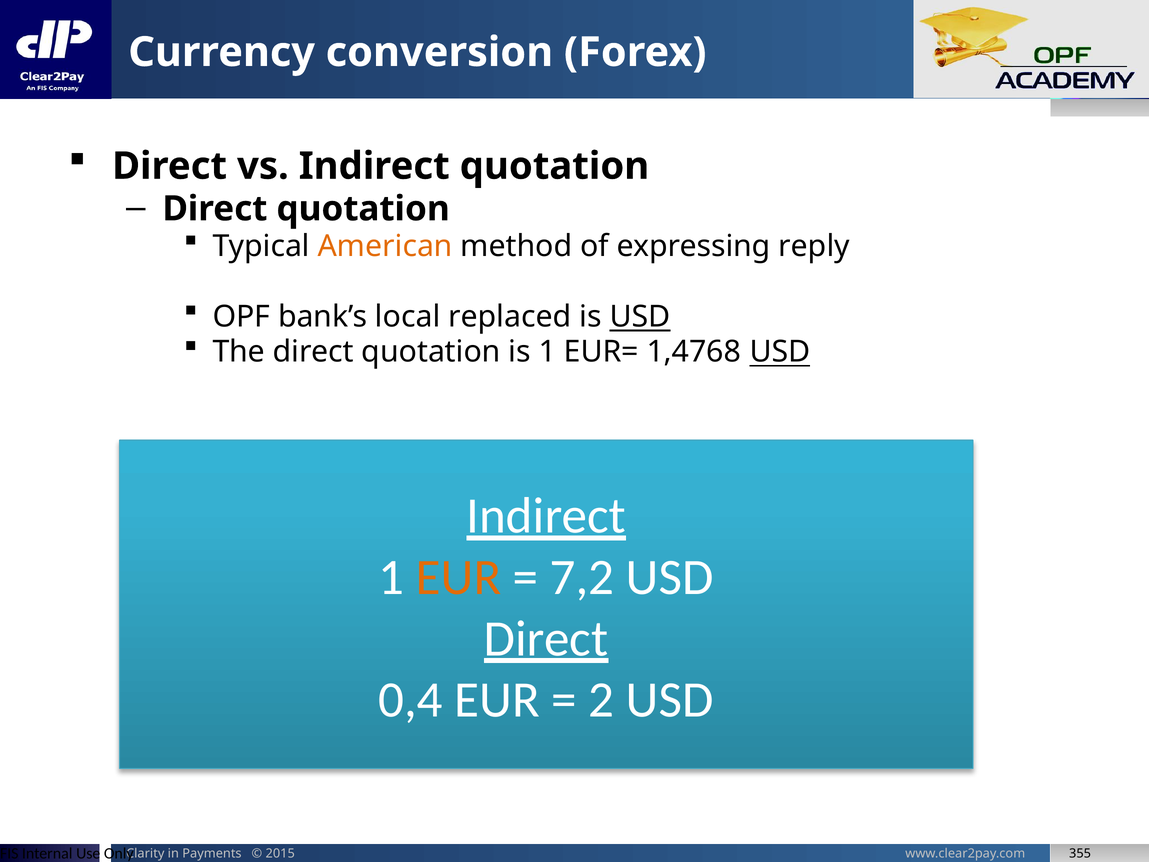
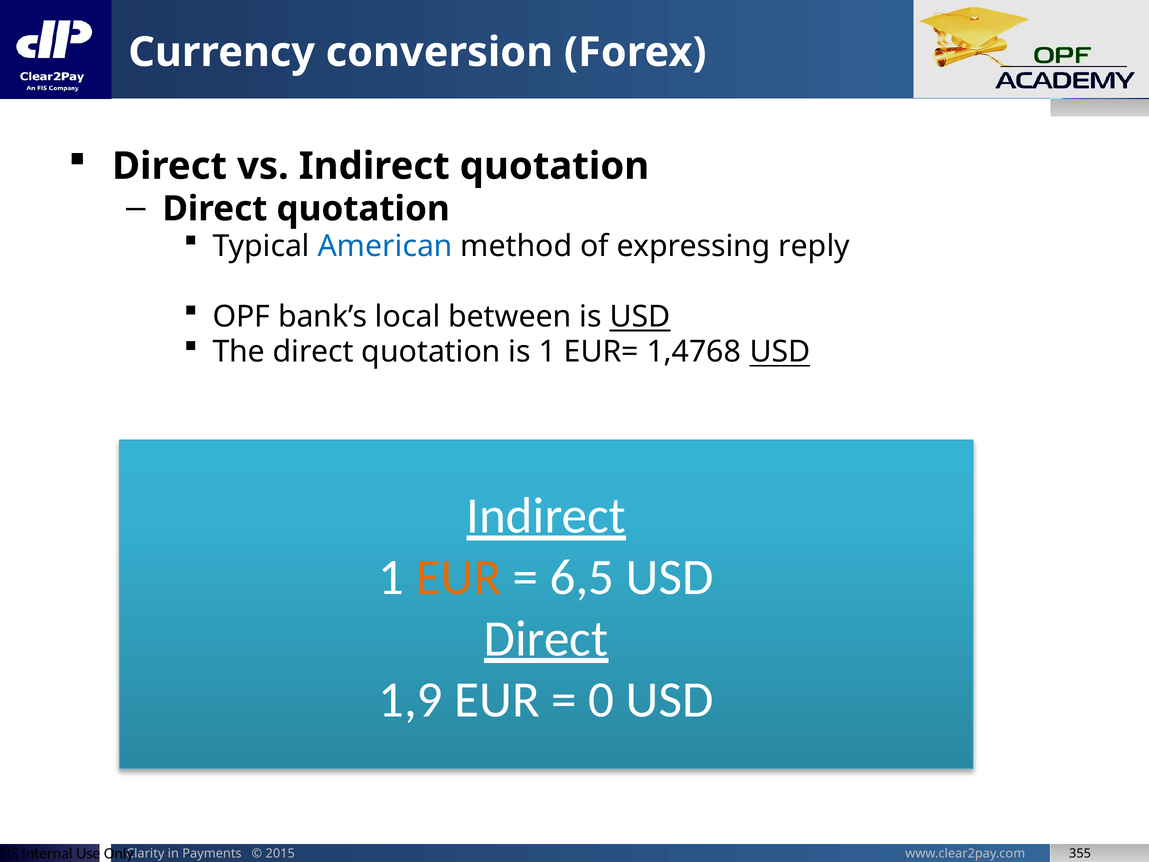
American colour: orange -> blue (385, 246)
replaced: replaced -> between (510, 317)
7,2: 7,2 -> 6,5 (582, 577)
0,4: 0,4 -> 1,9 (411, 700)
2: 2 -> 0 (601, 700)
